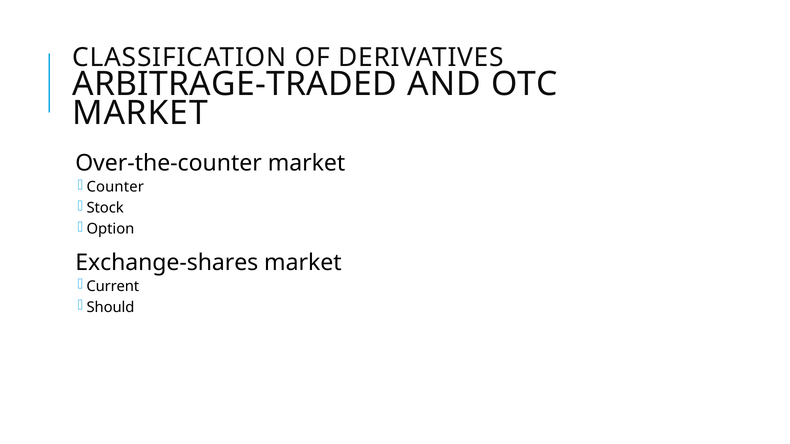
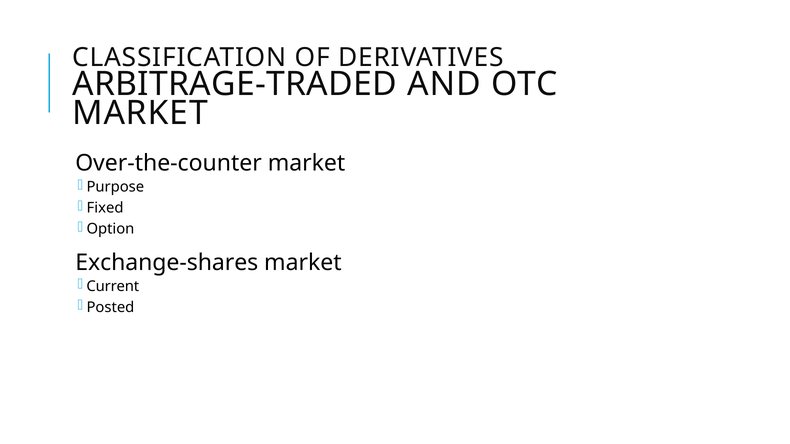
Counter: Counter -> Purpose (115, 187)
Stock: Stock -> Fixed (105, 208)
Should: Should -> Posted (110, 307)
